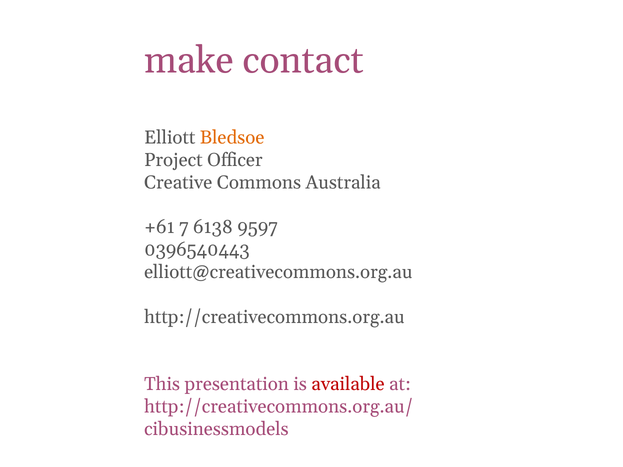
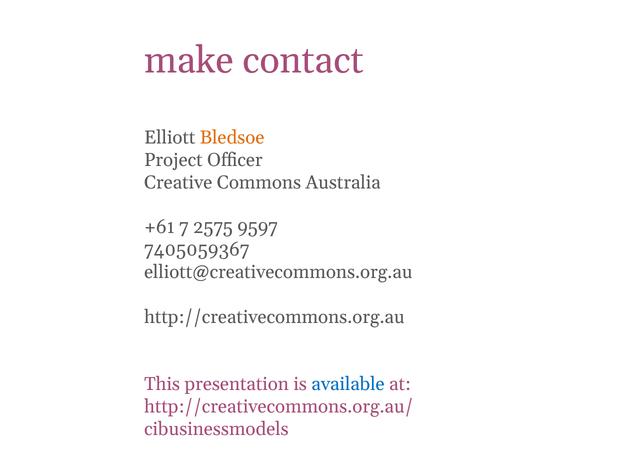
6138: 6138 -> 2575 (213, 227)
0396540443: 0396540443 -> 7405059367 (197, 250)
available colour: red -> blue (348, 384)
